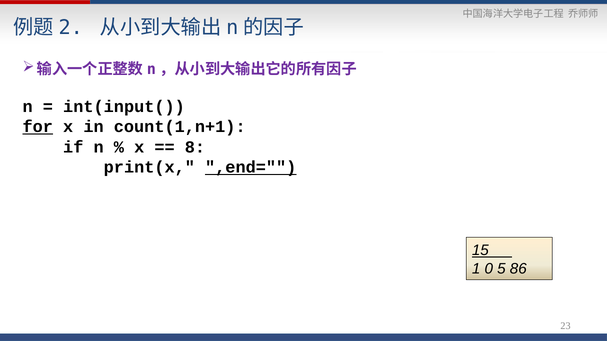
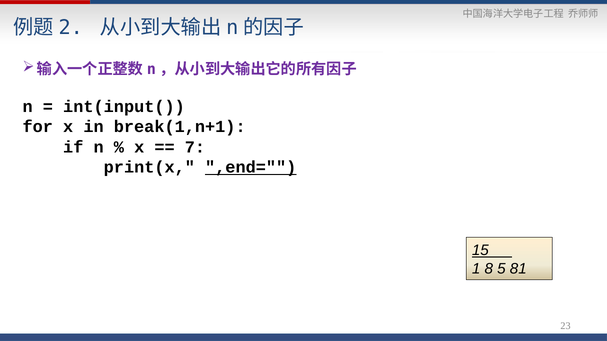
for underline: present -> none (38, 127)
count(1,n+1: count(1,n+1 -> break(1,n+1 (180, 127)
8: 8 -> 7 (195, 147)
0: 0 -> 8 (489, 269)
86: 86 -> 81 (518, 269)
